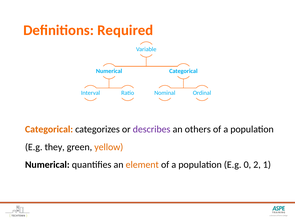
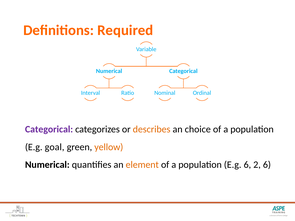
Categorical colour: orange -> purple (49, 129)
describes colour: purple -> orange (152, 129)
others: others -> choice (198, 129)
they: they -> goal (55, 147)
E.g 0: 0 -> 6 (247, 165)
2 1: 1 -> 6 (267, 165)
